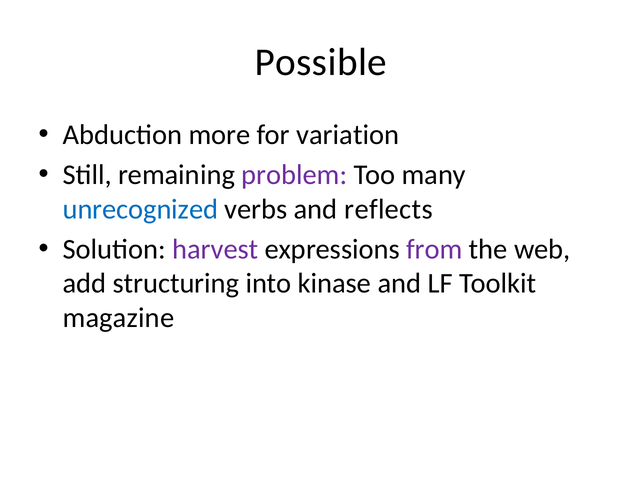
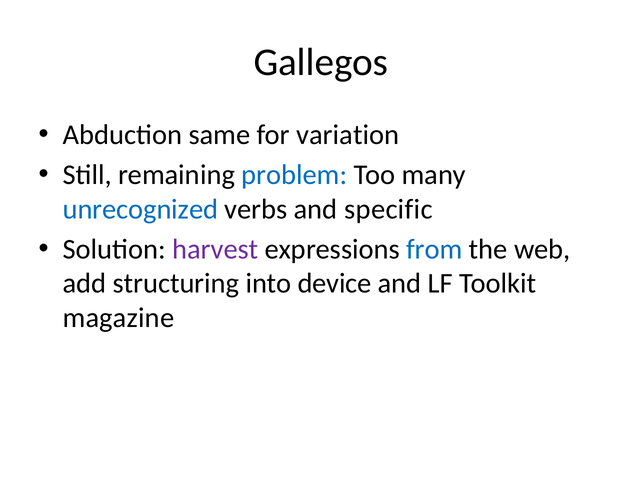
Possible: Possible -> Gallegos (321, 62)
more: more -> same (219, 135)
problem colour: purple -> blue (294, 175)
reflects: reflects -> specific (389, 209)
from colour: purple -> blue (434, 249)
kinase: kinase -> device (335, 283)
